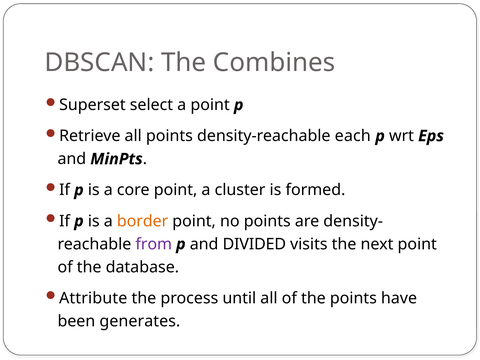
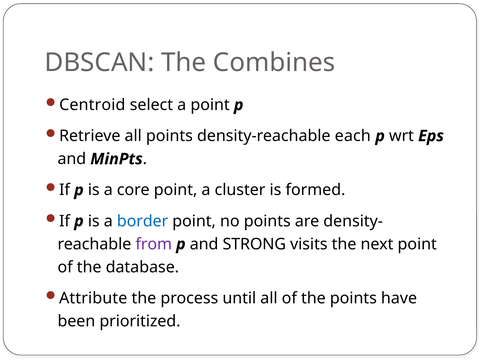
Superset: Superset -> Centroid (92, 105)
border colour: orange -> blue (143, 221)
DIVIDED: DIVIDED -> STRONG (254, 244)
generates: generates -> prioritized (140, 321)
